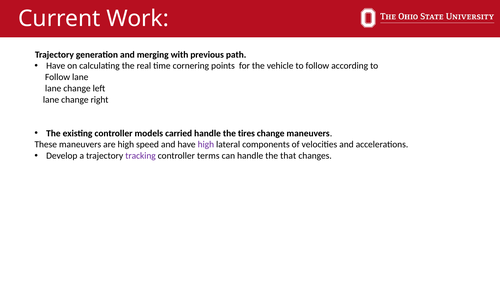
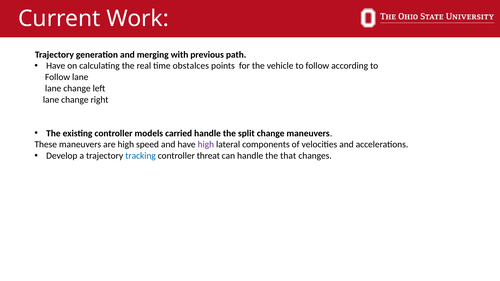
cornering: cornering -> obstalces (191, 66)
tires: tires -> split (246, 133)
tracking colour: purple -> blue (141, 156)
terms: terms -> threat (208, 156)
